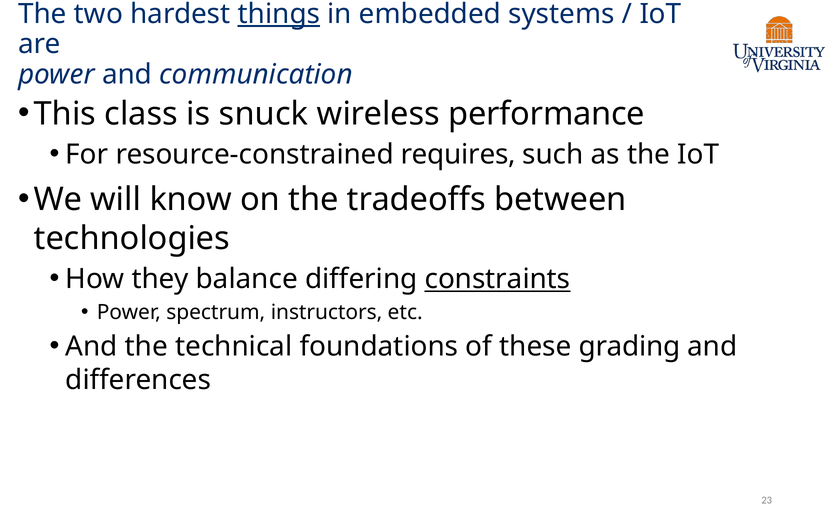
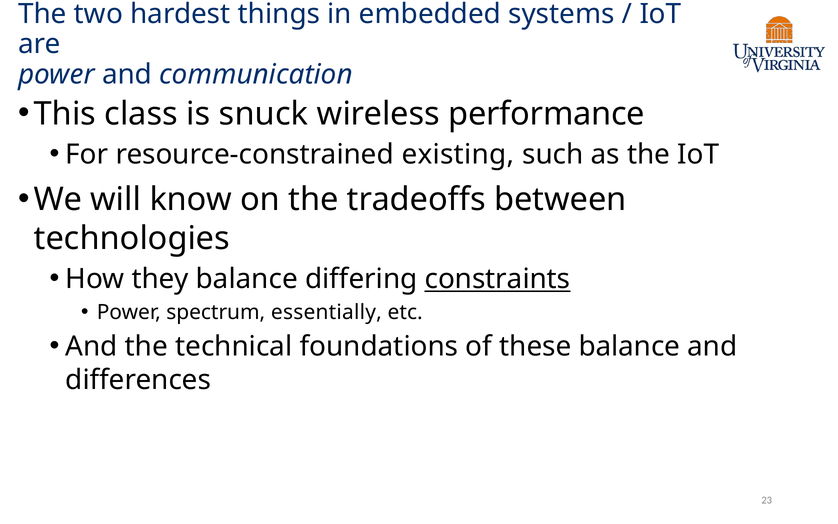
things underline: present -> none (279, 14)
requires: requires -> existing (458, 154)
instructors: instructors -> essentially (326, 312)
these grading: grading -> balance (629, 346)
